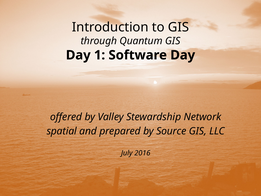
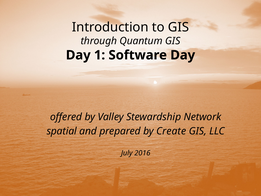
Source: Source -> Create (171, 131)
